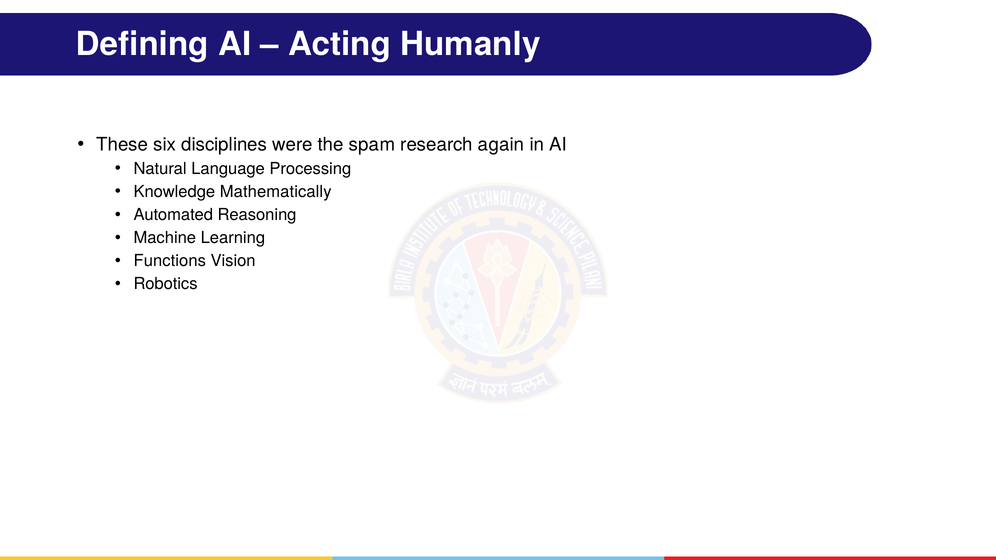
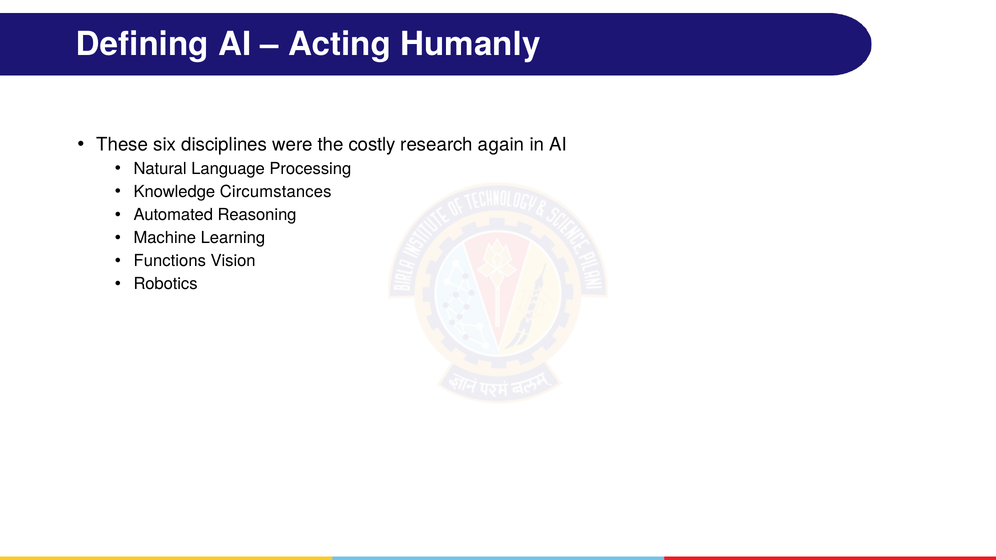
spam: spam -> costly (372, 144)
Mathematically: Mathematically -> Circumstances (276, 192)
